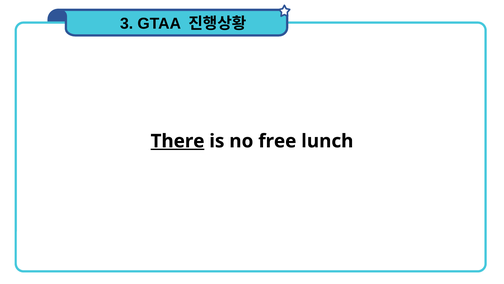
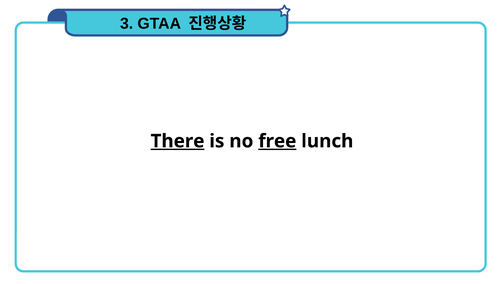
free underline: none -> present (277, 141)
